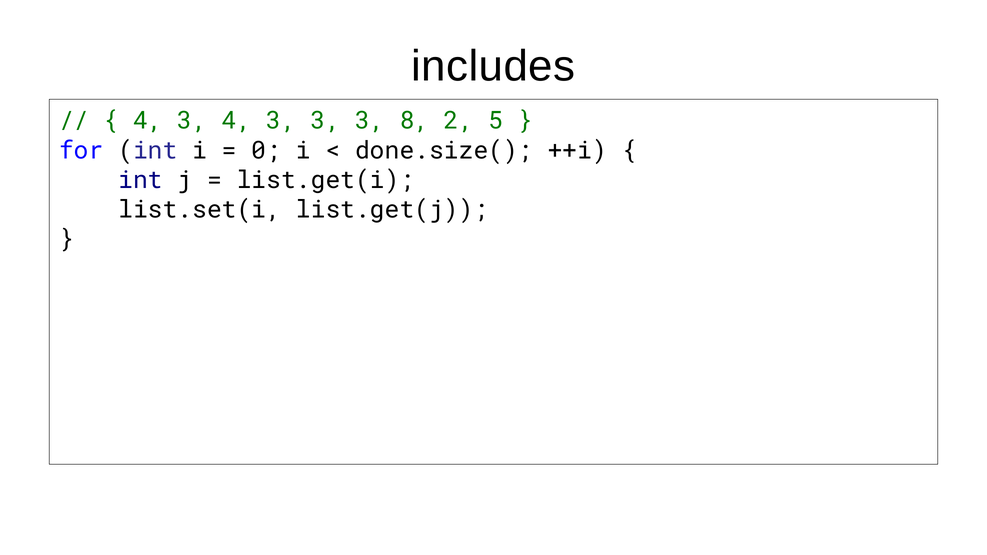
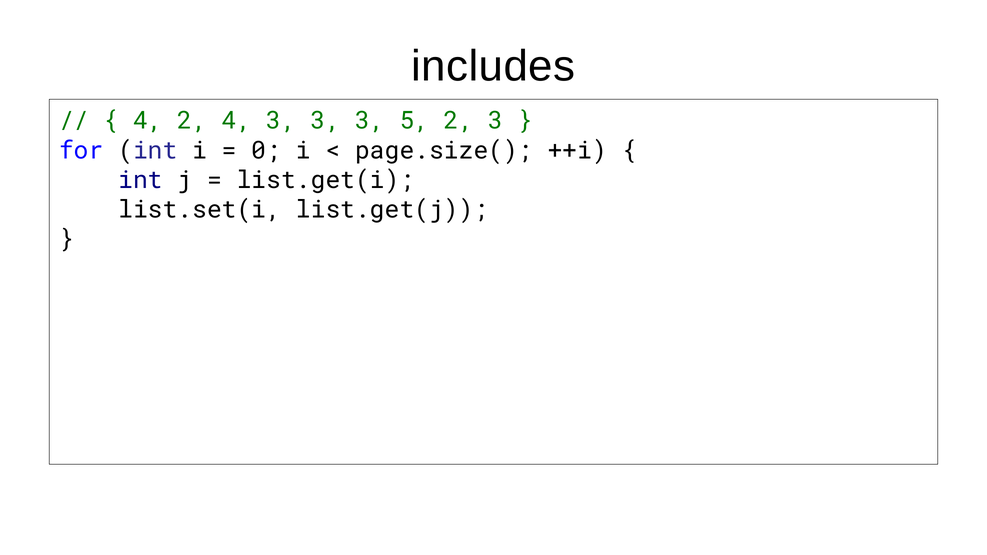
3: 3 -> 2 (192, 121)
8: 8 -> 5 (414, 121)
2 5: 5 -> 3 (496, 121)
done.size(: done.size( -> page.size( (444, 150)
